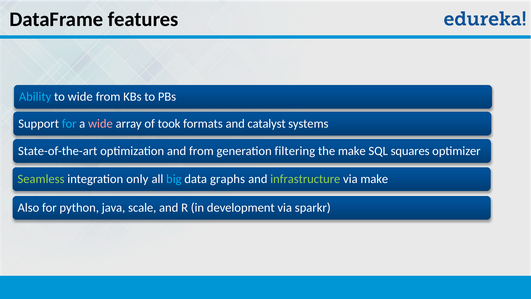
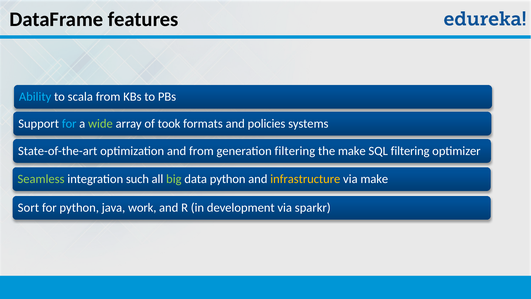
to wide: wide -> scala (80, 97)
wide colour: pink -> light green (100, 123)
catalyst: catalyst -> policies (267, 123)
SQL squares: squares -> filtering (410, 151)
only: only -> such (137, 179)
big colour: light blue -> light green (174, 179)
data graphs: graphs -> python (228, 179)
infrastructure colour: light green -> yellow (305, 179)
Also: Also -> Sort (28, 208)
scale: scale -> work (142, 208)
